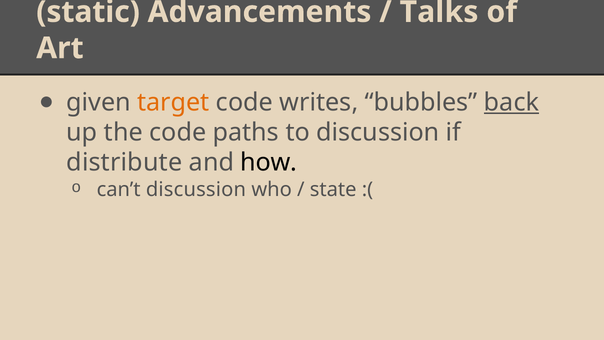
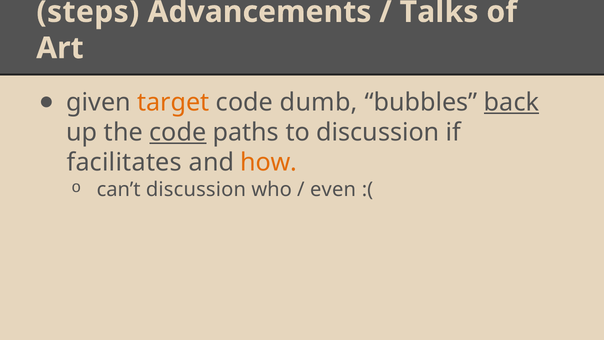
static: static -> steps (88, 12)
writes: writes -> dumb (319, 102)
code underline: none -> present (178, 132)
distribute: distribute -> facilitates (124, 163)
how colour: black -> orange (269, 163)
state: state -> even (333, 189)
